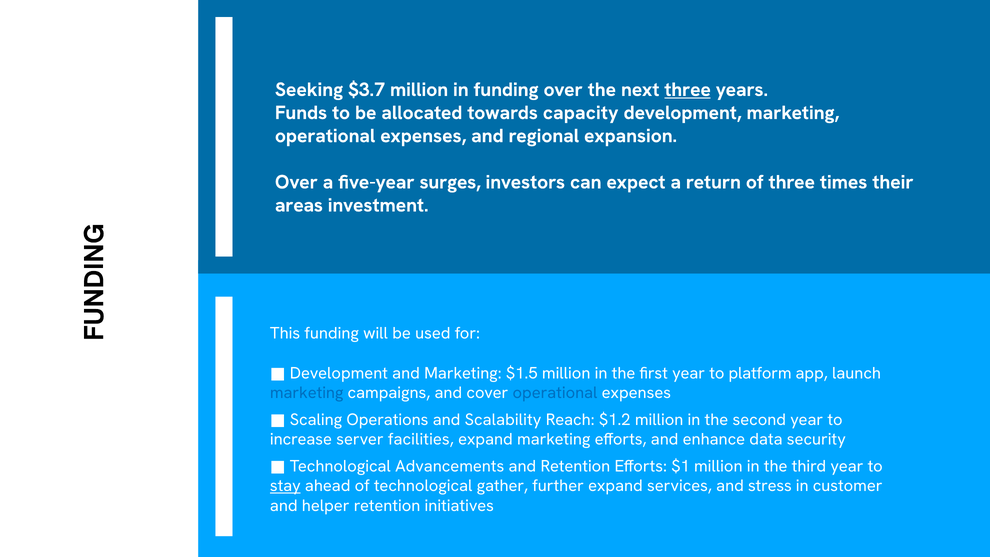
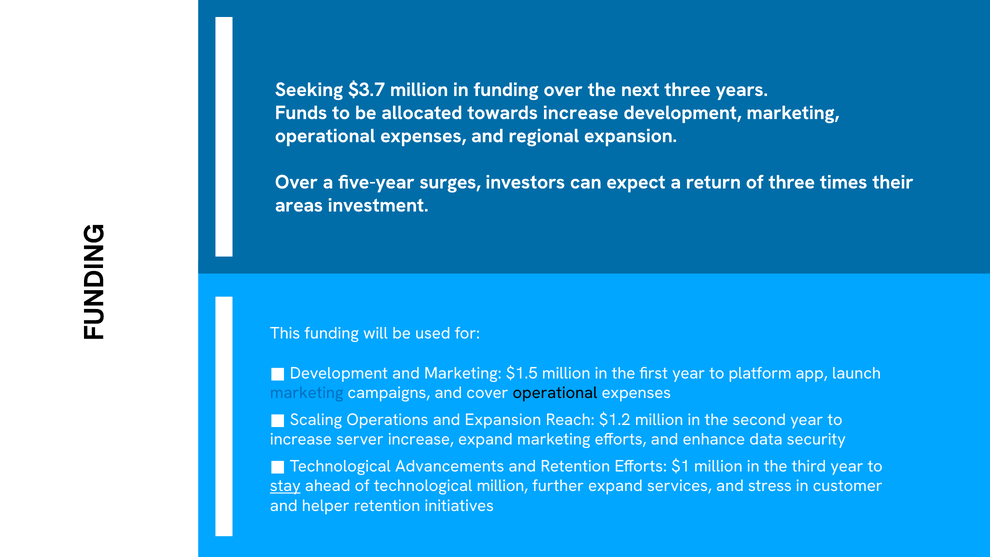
three underline: present -> none (688, 90)
towards capacity: capacity -> increase (581, 113)
operational colour: blue -> black (555, 393)
and Scalability: Scalability -> Expansion (503, 419)
server facilities: facilities -> increase (421, 439)
technological gather: gather -> million (502, 486)
